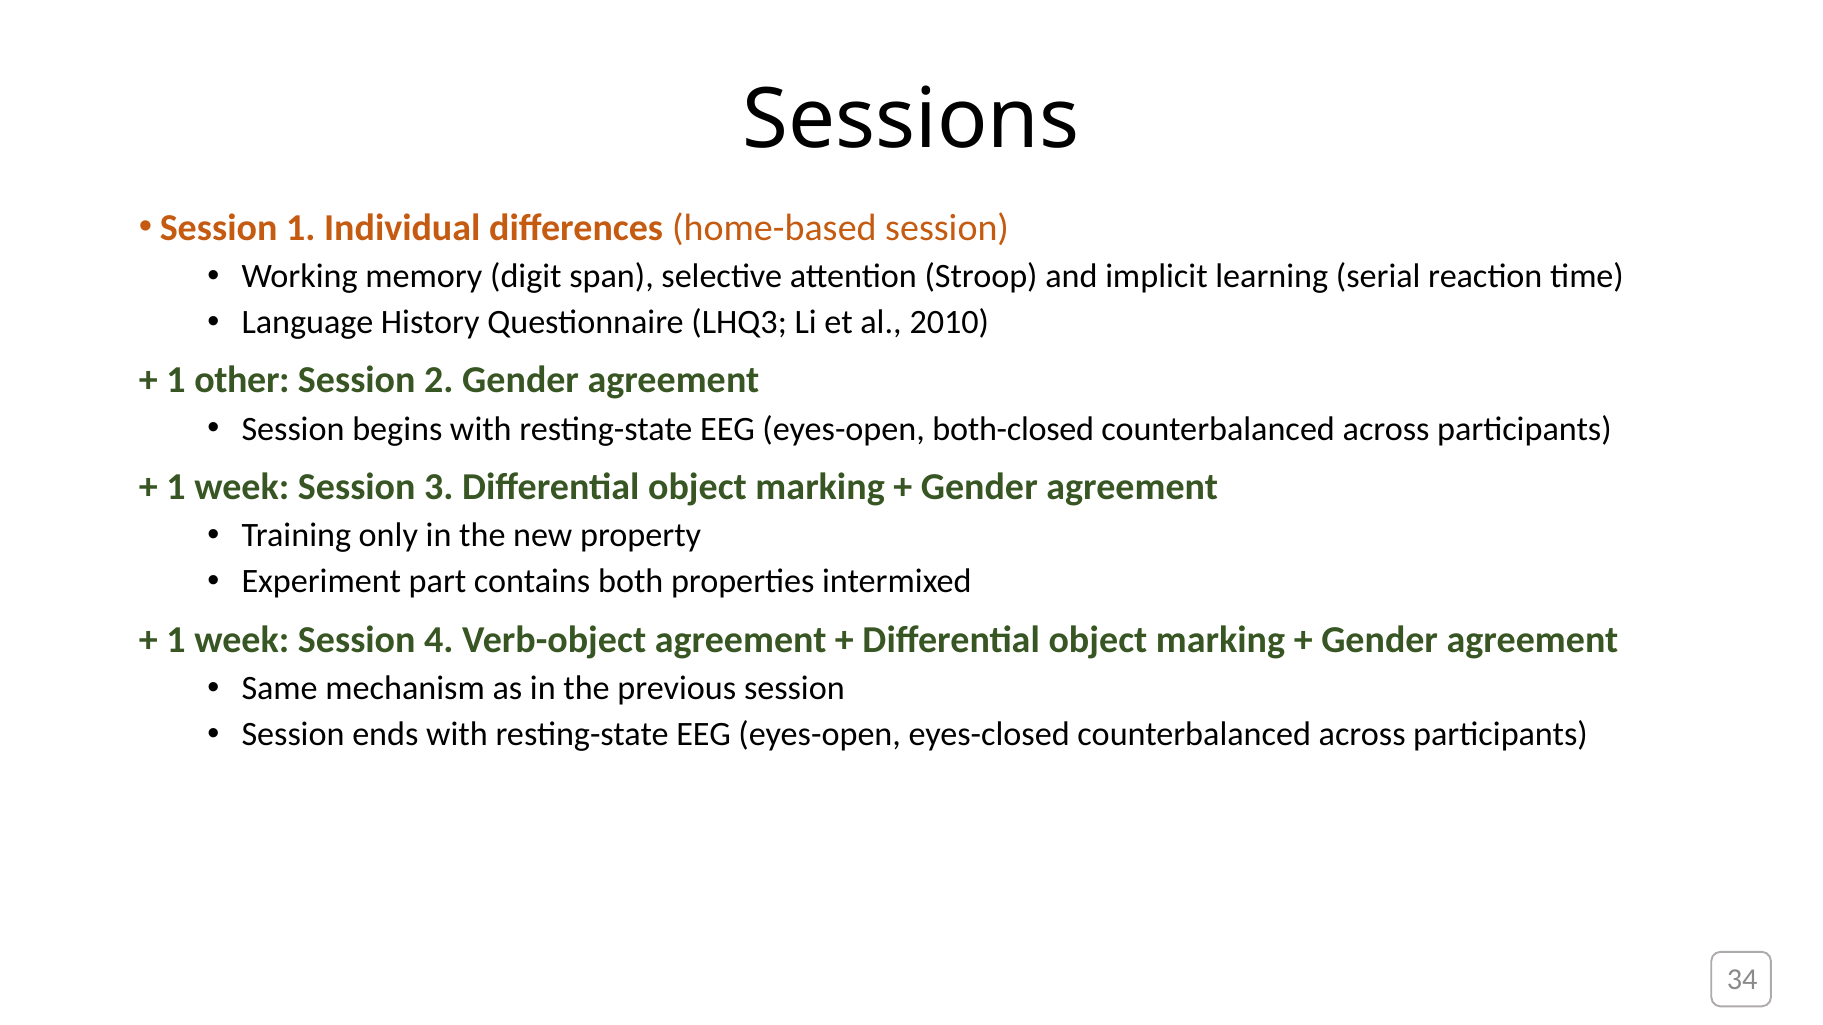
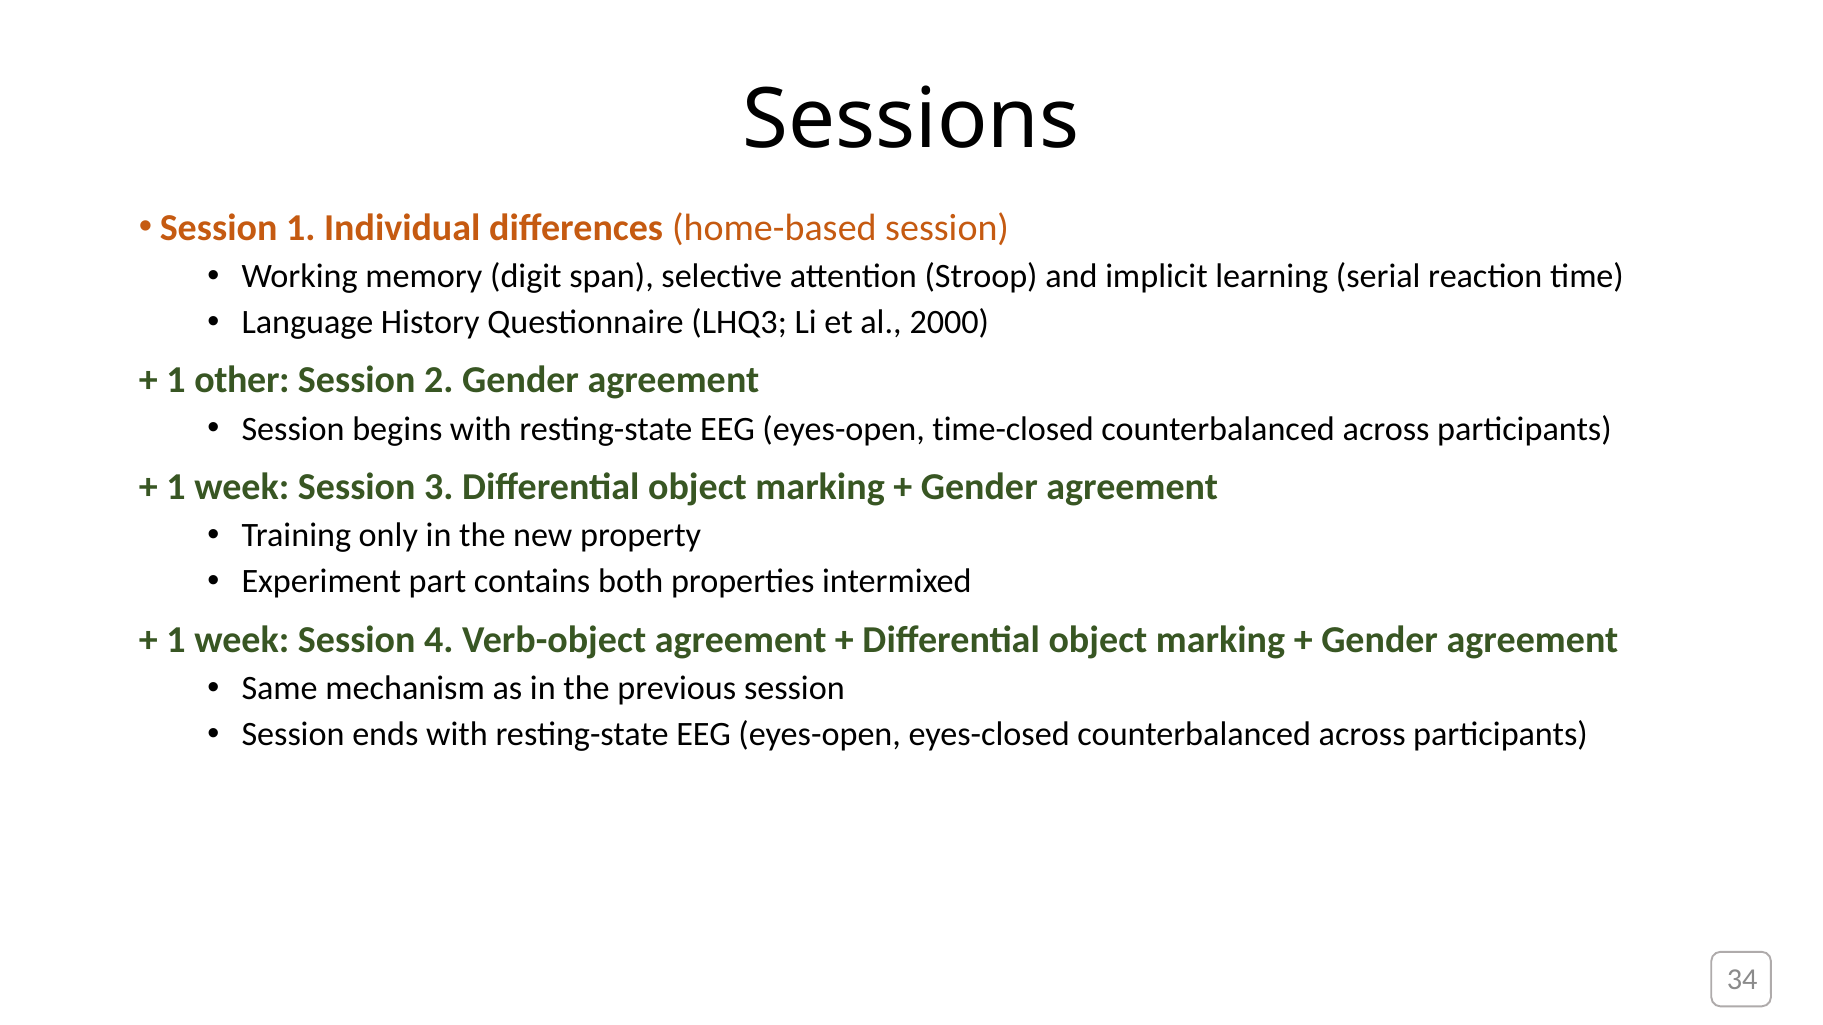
2010: 2010 -> 2000 (949, 323)
both-closed: both-closed -> time-closed (1013, 429)
